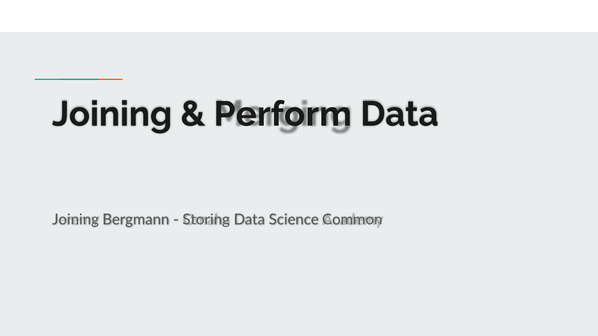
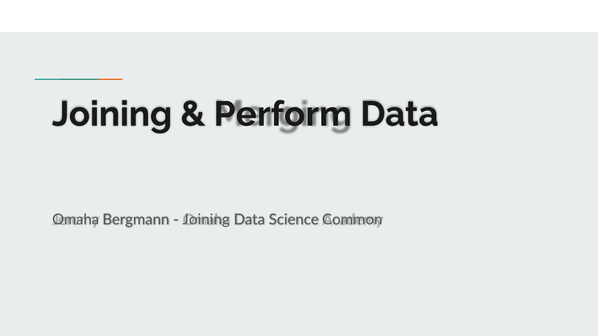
Joining: Joining -> Omaha (76, 220)
Storing: Storing -> Joining (206, 220)
